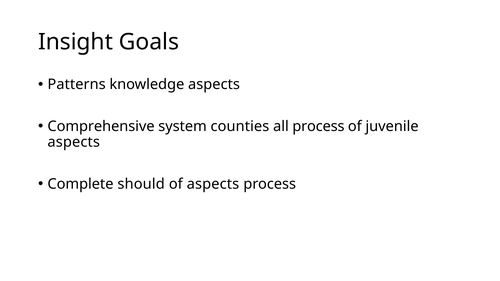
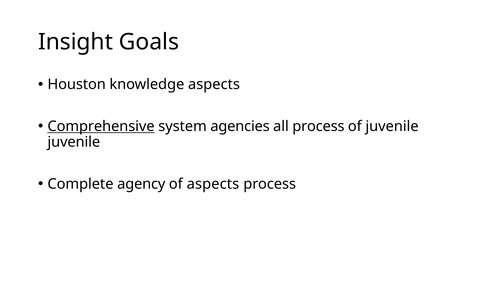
Patterns: Patterns -> Houston (77, 85)
Comprehensive underline: none -> present (101, 126)
counties: counties -> agencies (240, 126)
aspects: aspects -> juvenile (74, 142)
should: should -> agency (141, 184)
